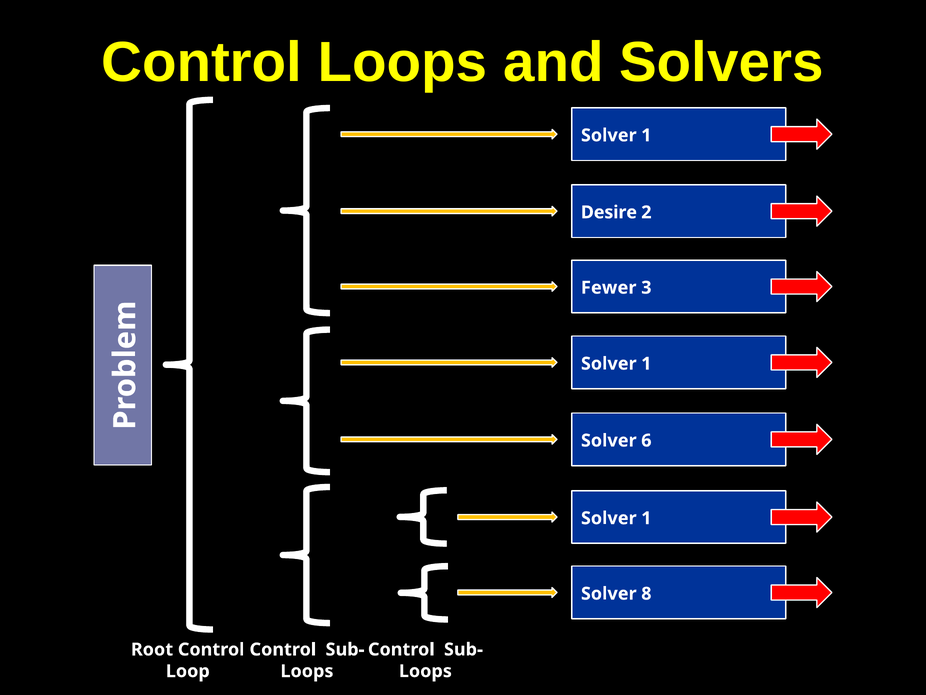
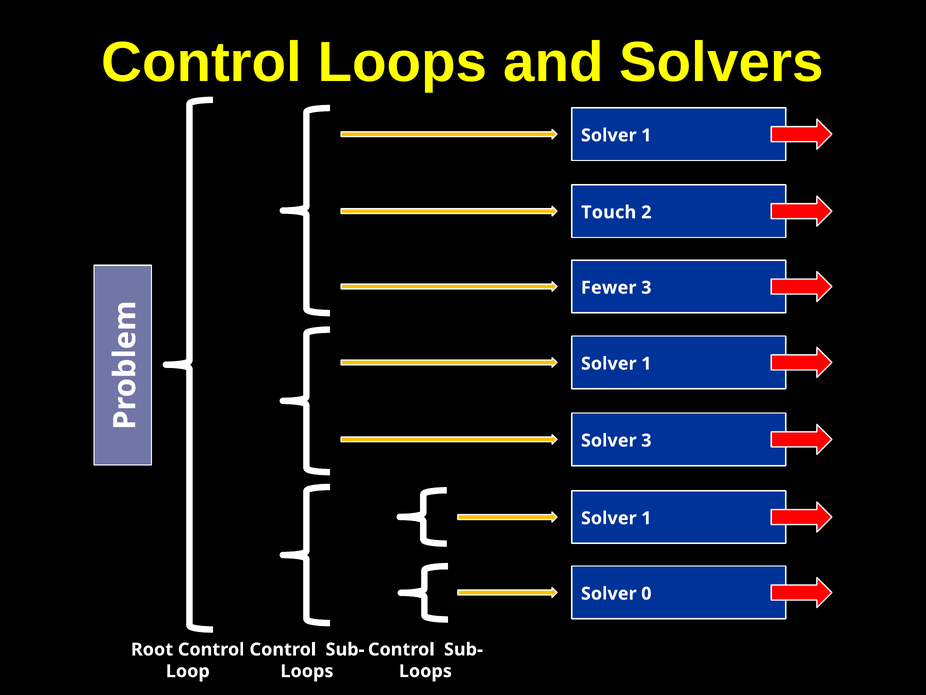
Desire: Desire -> Touch (609, 212)
Solver 6: 6 -> 3 (646, 440)
8: 8 -> 0 (646, 593)
